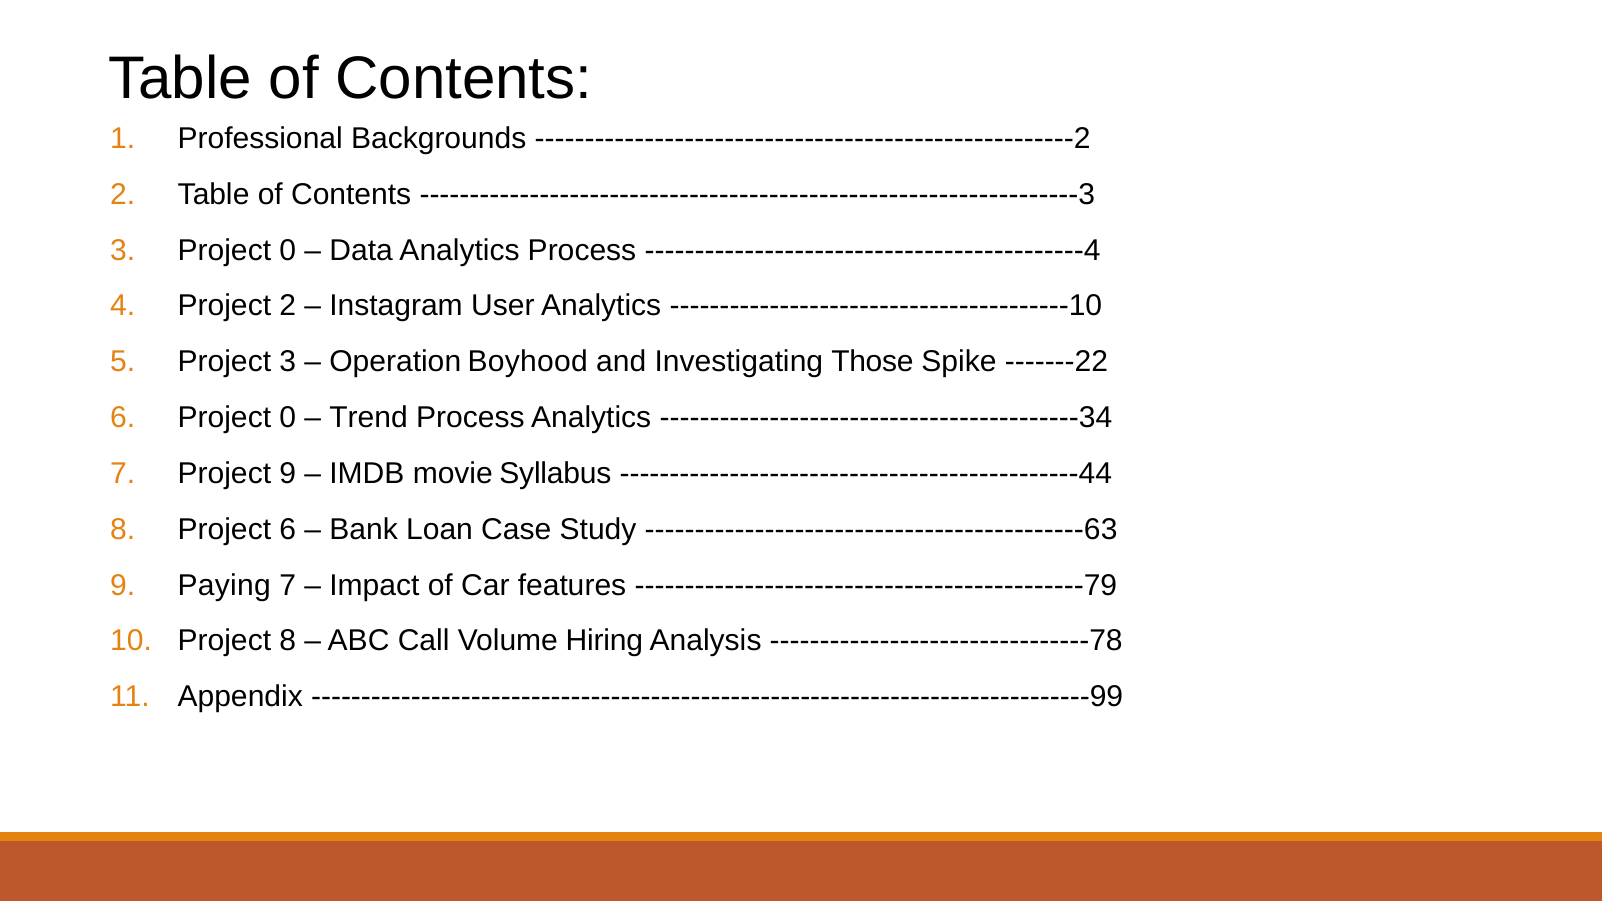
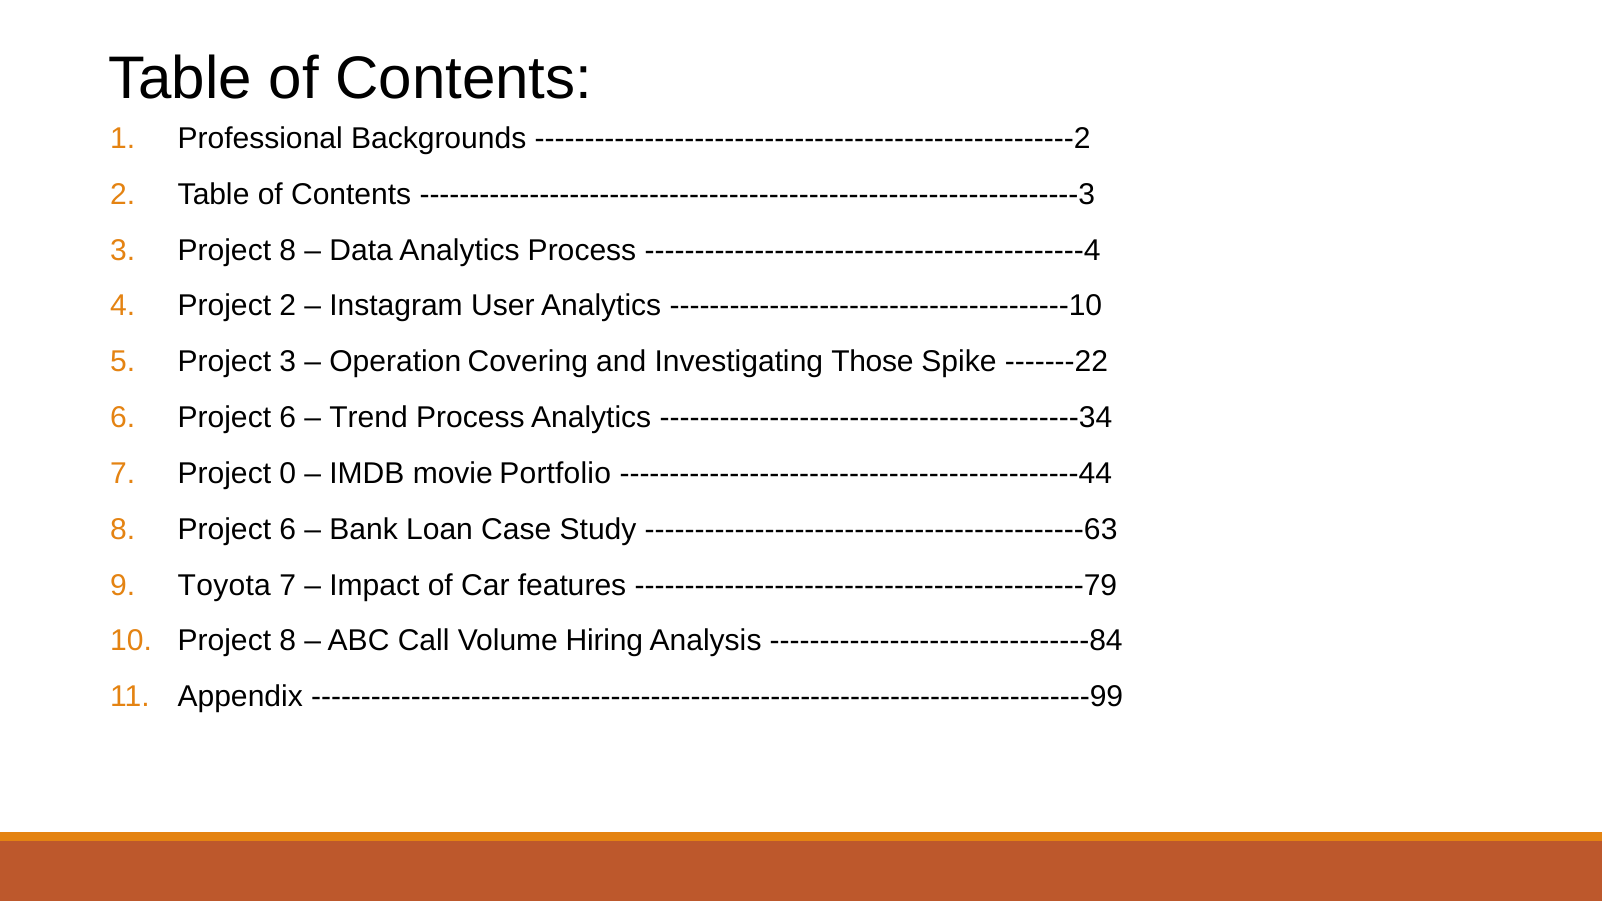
3 Project 0: 0 -> 8 (288, 250)
Boyhood: Boyhood -> Covering (528, 362)
6 Project 0: 0 -> 6 (288, 418)
Project 9: 9 -> 0 (288, 474)
Syllabus: Syllabus -> Portfolio (555, 474)
Paying: Paying -> Toyota (224, 585)
--------------------------------78: --------------------------------78 -> --------------------------------84 (946, 641)
